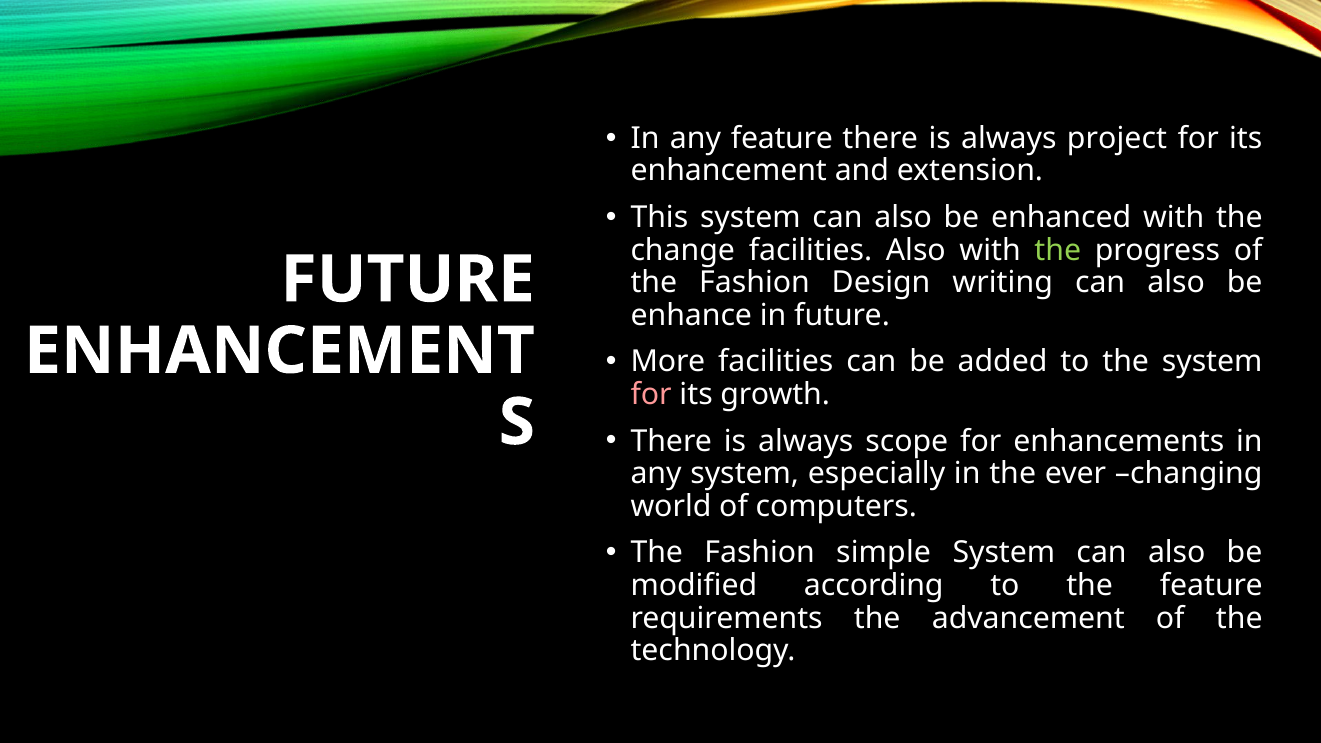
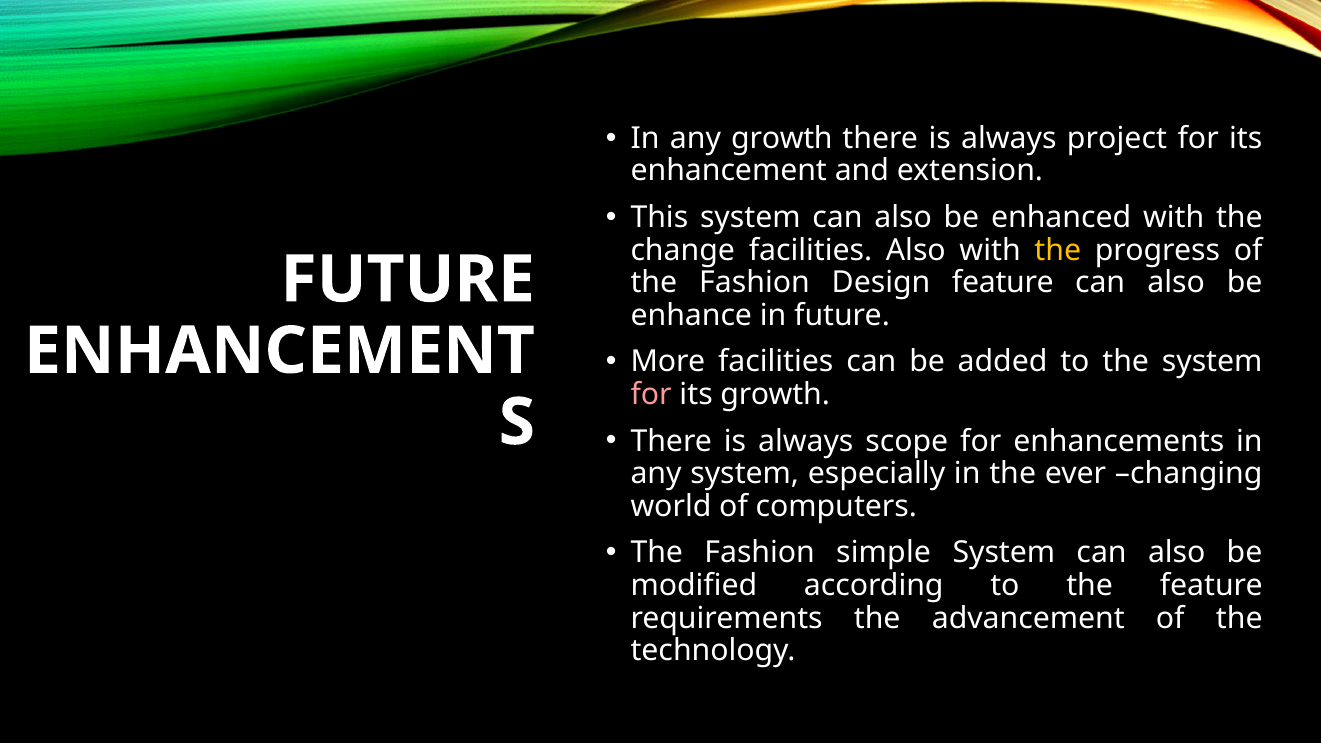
any feature: feature -> growth (782, 138)
the colour: light green -> yellow (1058, 250)
Design writing: writing -> feature (1003, 283)
